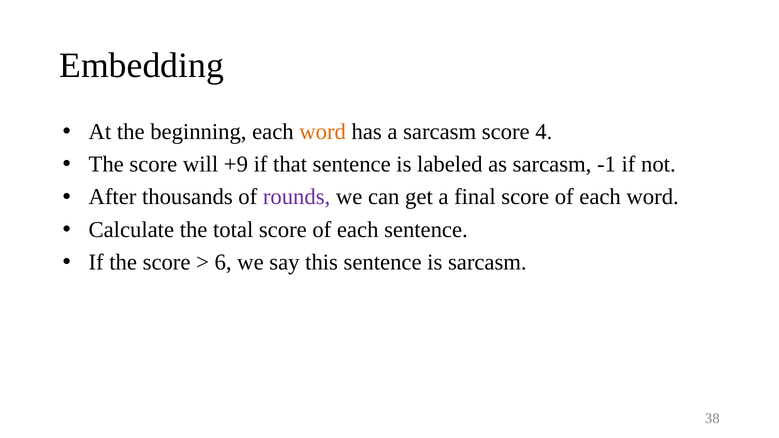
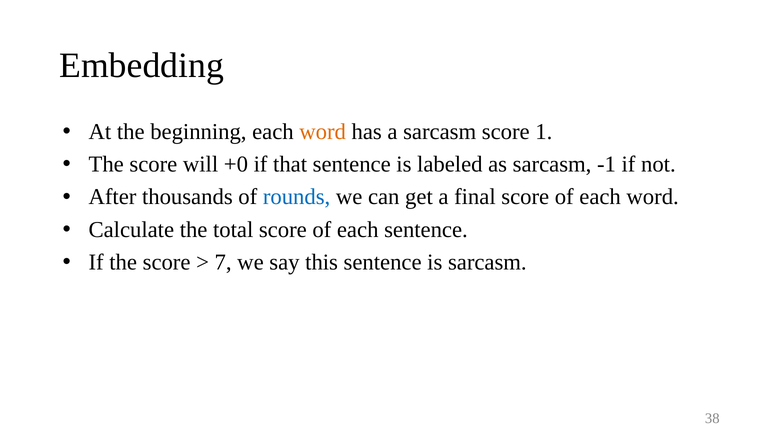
4: 4 -> 1 (544, 132)
+9: +9 -> +0 (236, 164)
rounds colour: purple -> blue (297, 197)
6: 6 -> 7 (223, 262)
